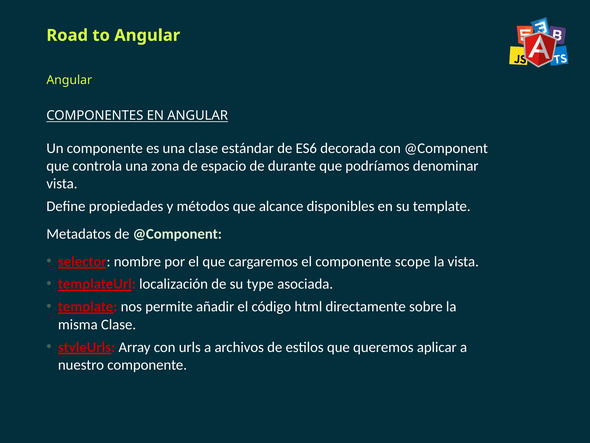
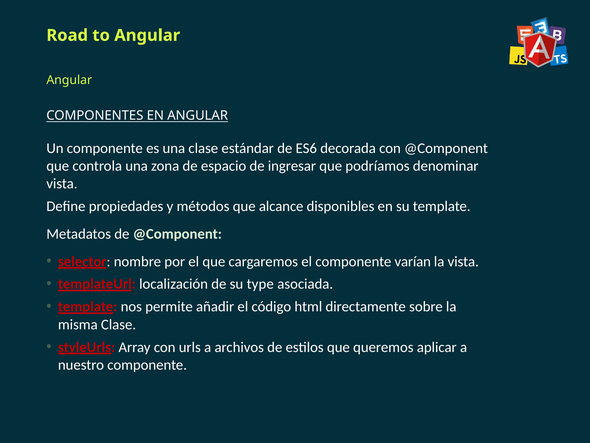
durante: durante -> ingresar (292, 166)
scope: scope -> varían (413, 261)
